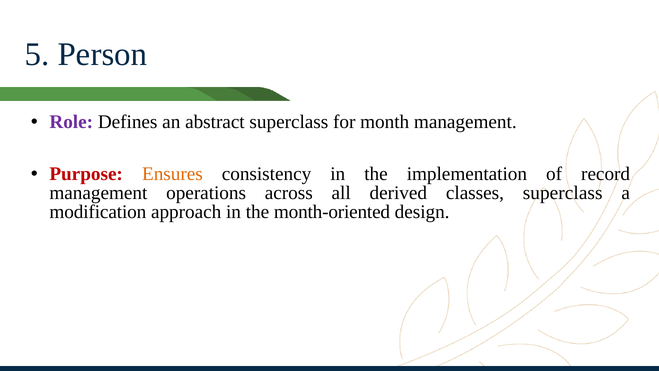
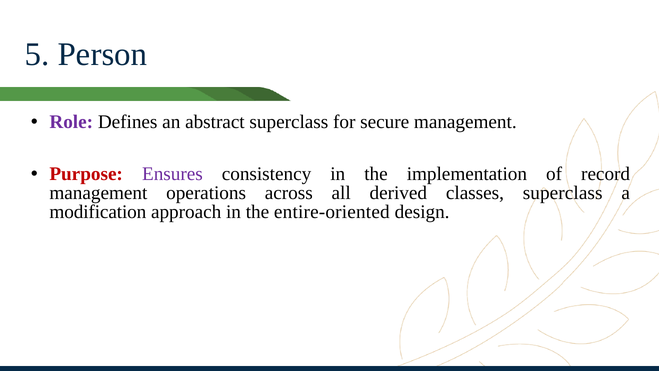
month: month -> secure (385, 122)
Ensures colour: orange -> purple (172, 174)
month-oriented: month-oriented -> entire-oriented (332, 212)
